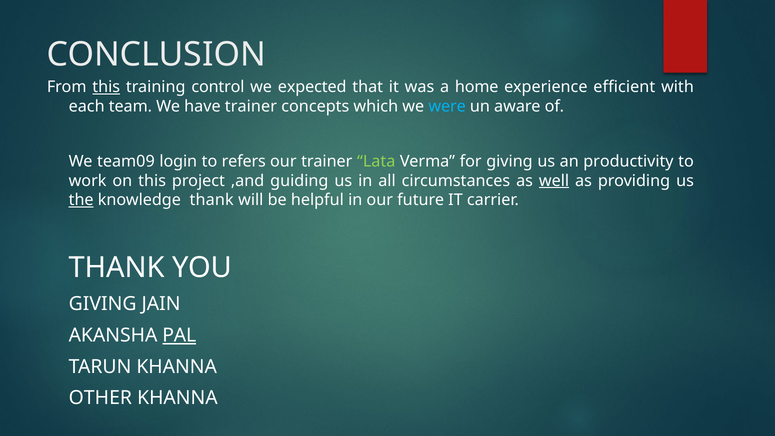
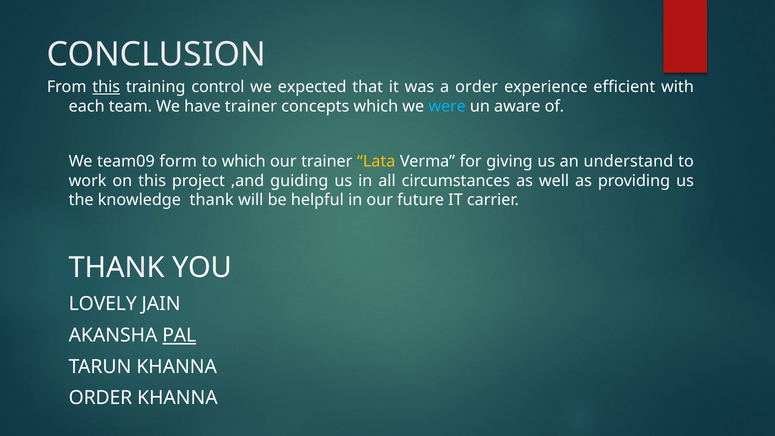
a home: home -> order (477, 87)
login: login -> form (178, 161)
to refers: refers -> which (244, 161)
Lata colour: light green -> yellow (376, 161)
productivity: productivity -> understand (628, 161)
well underline: present -> none (554, 181)
the underline: present -> none (81, 200)
GIVING: GIVING -> LOVELY (103, 304)
OTHER: OTHER -> ORDER (100, 398)
